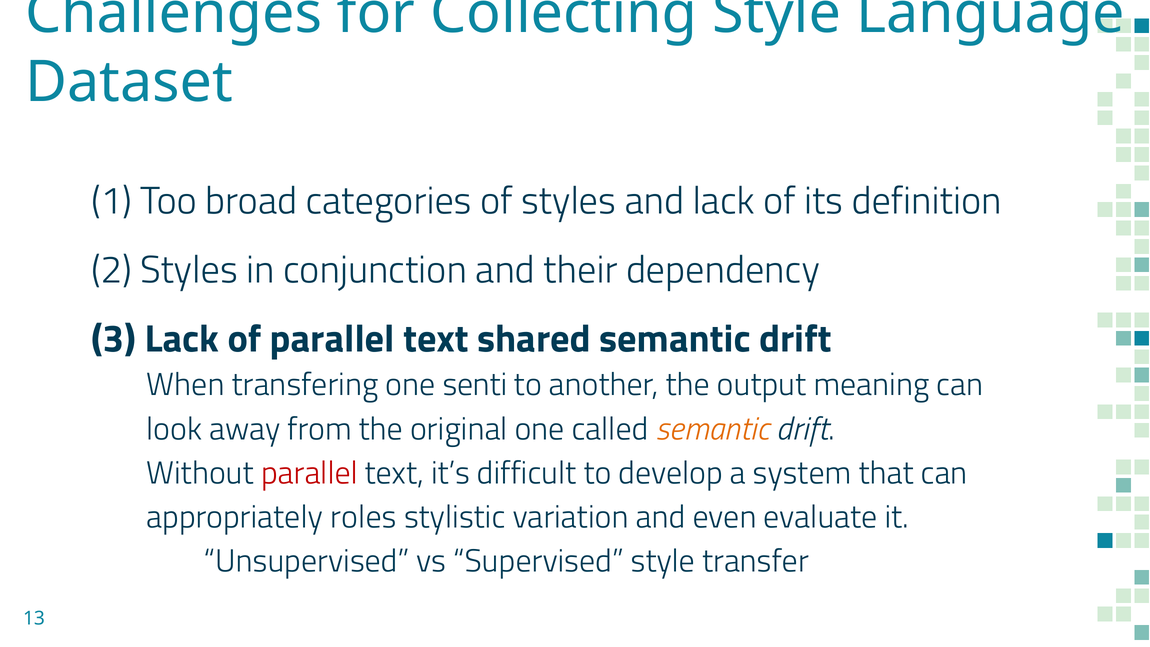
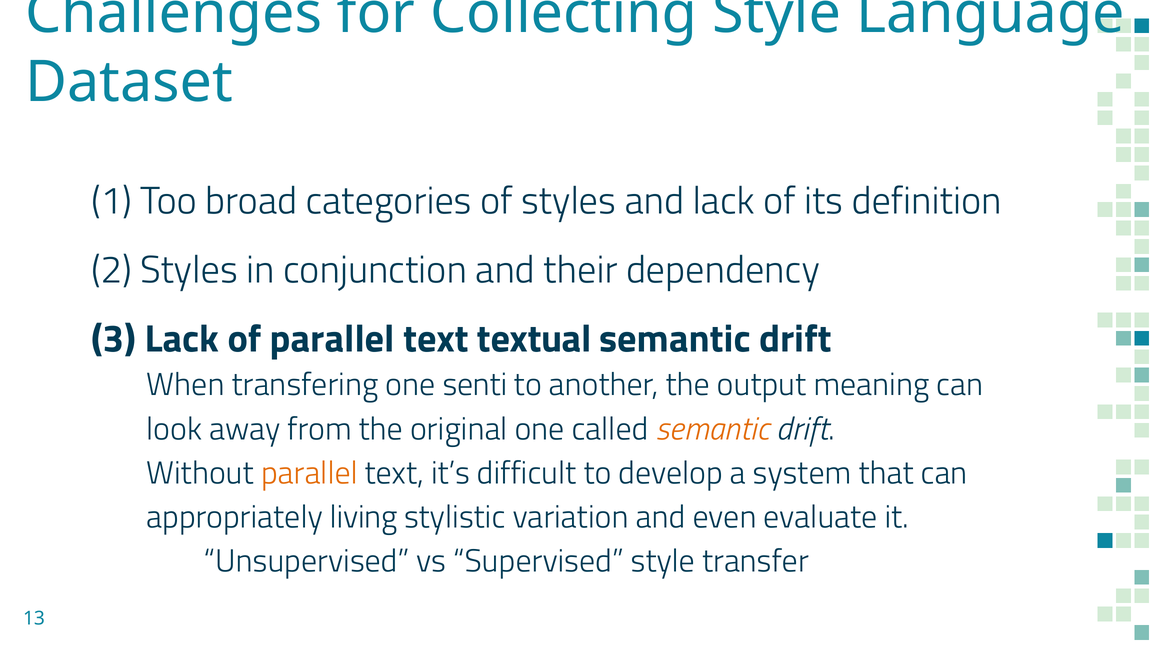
shared: shared -> textual (534, 339)
parallel colour: red -> orange (309, 473)
roles: roles -> living (364, 517)
